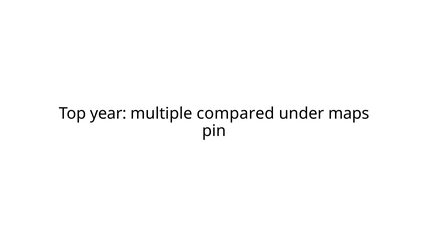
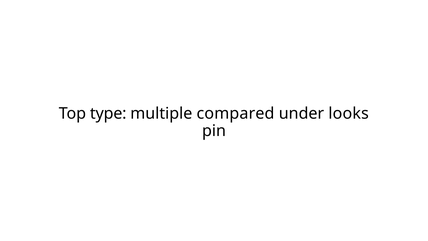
year: year -> type (108, 113)
maps: maps -> looks (349, 113)
